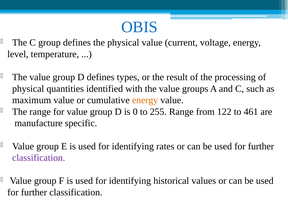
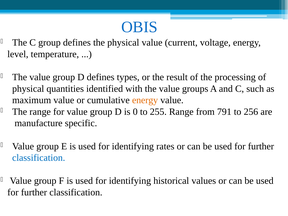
122: 122 -> 791 (224, 112)
461: 461 -> 256 (251, 112)
classification colour: purple -> blue (39, 158)
